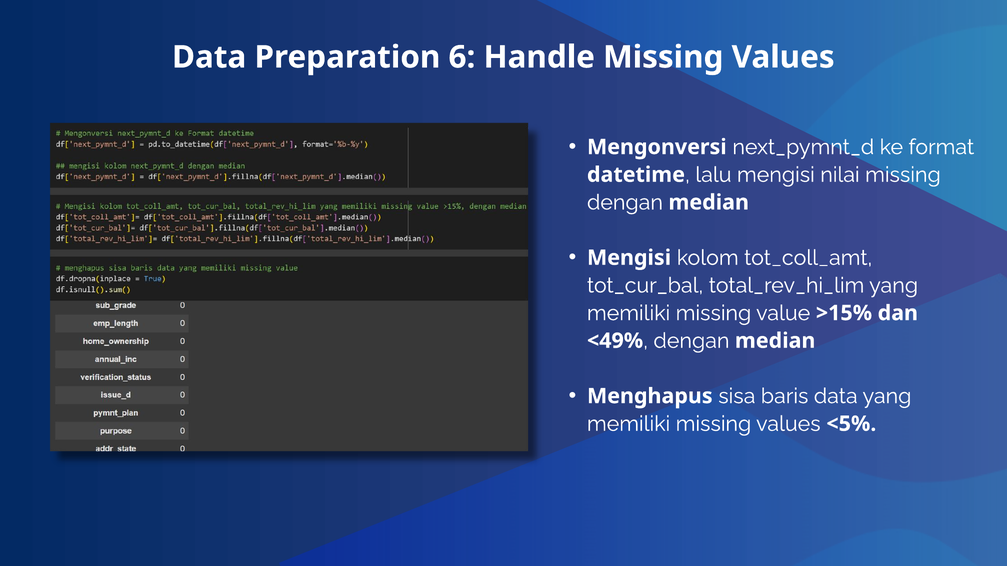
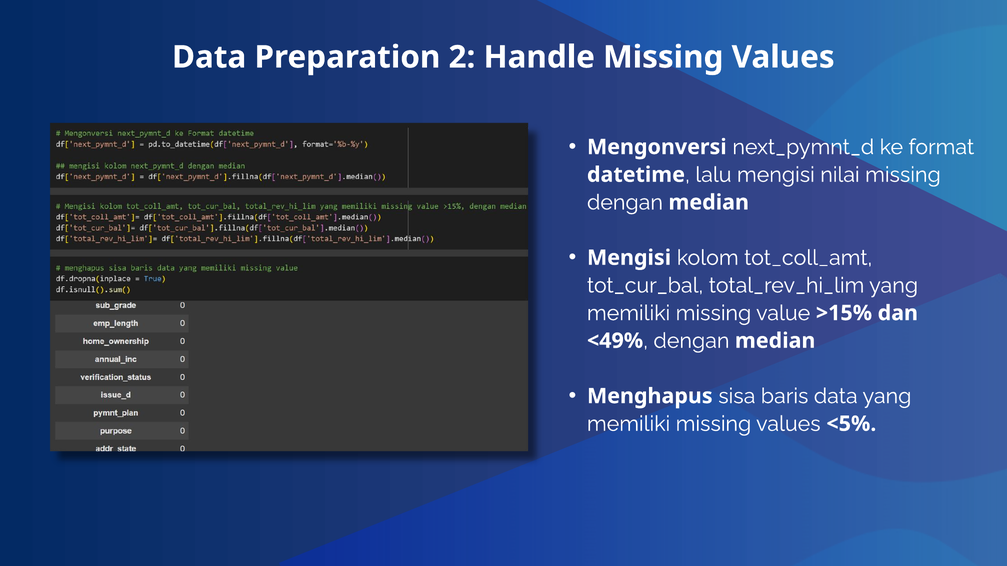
6: 6 -> 2 (462, 57)
